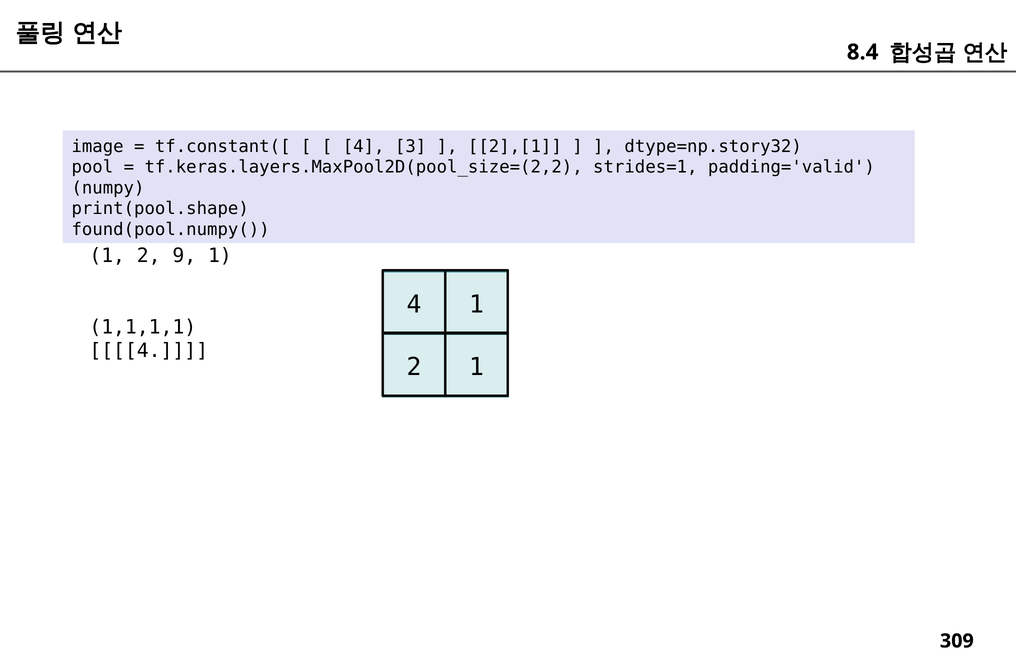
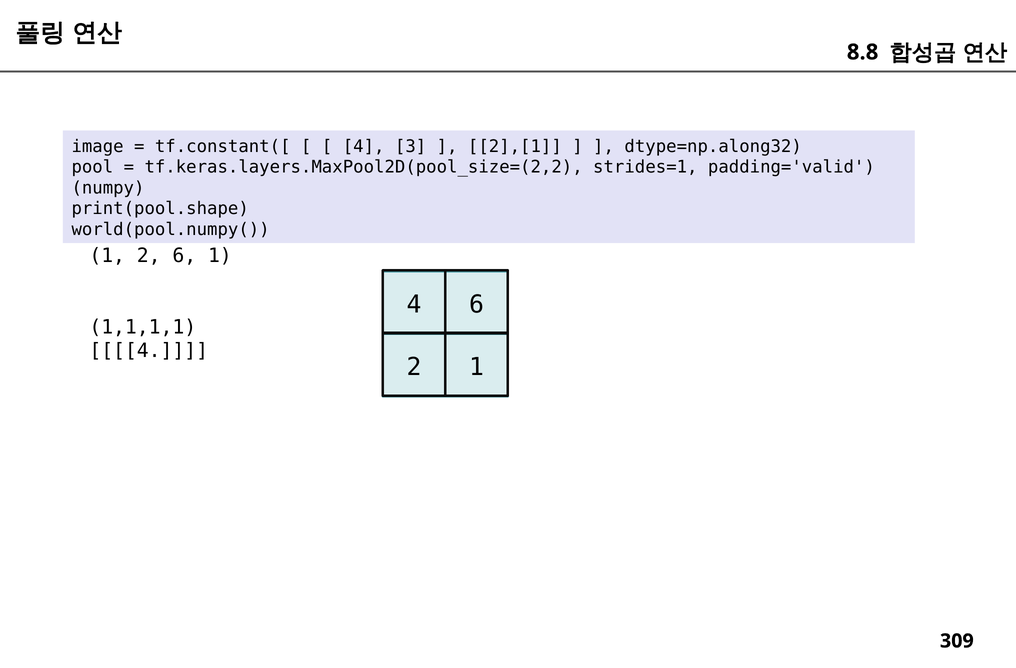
8.4: 8.4 -> 8.8 (863, 52)
dtype=np.story32: dtype=np.story32 -> dtype=np.along32 (713, 146)
found(pool.numpy(: found(pool.numpy( -> world(pool.numpy( (171, 229)
2 9: 9 -> 6 (184, 256)
4 1: 1 -> 6 (477, 304)
